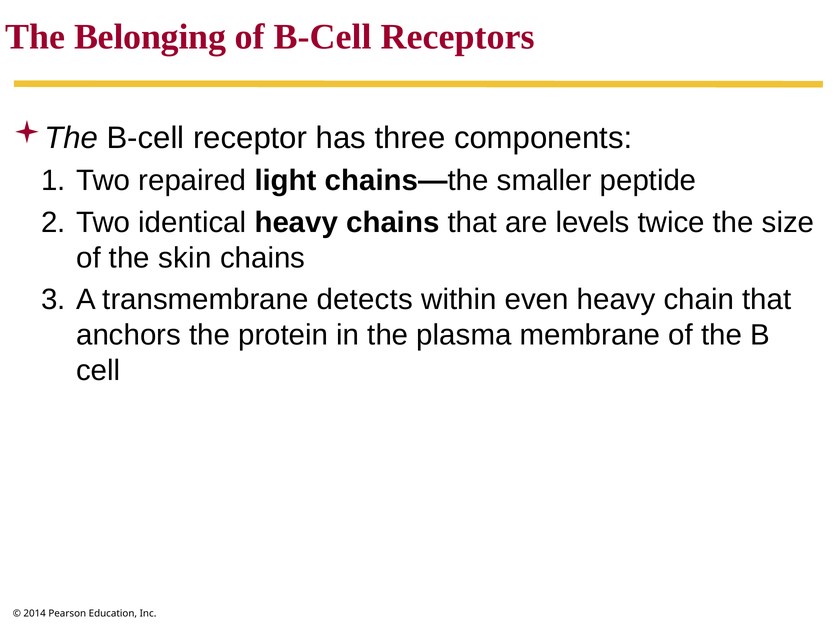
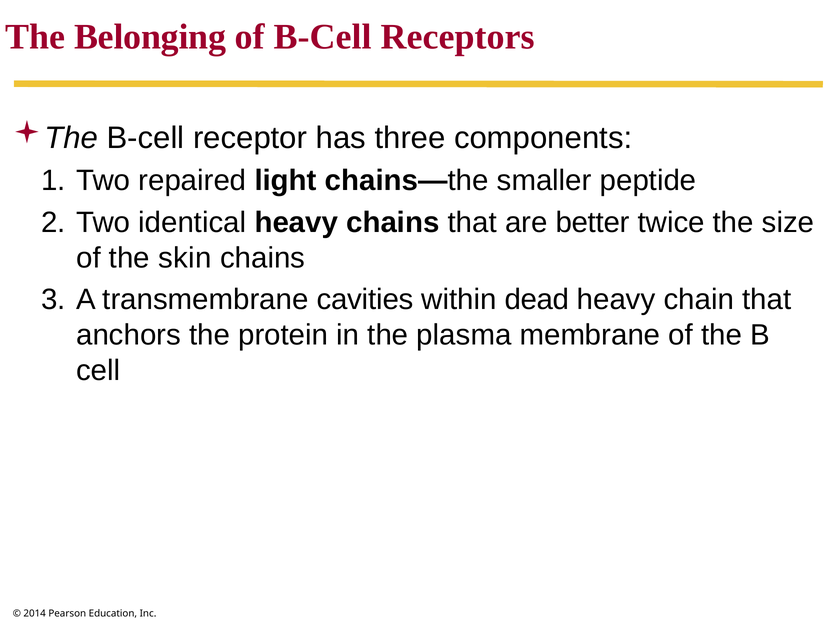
levels: levels -> better (593, 223)
detects: detects -> cavities (365, 300)
even: even -> dead (537, 300)
